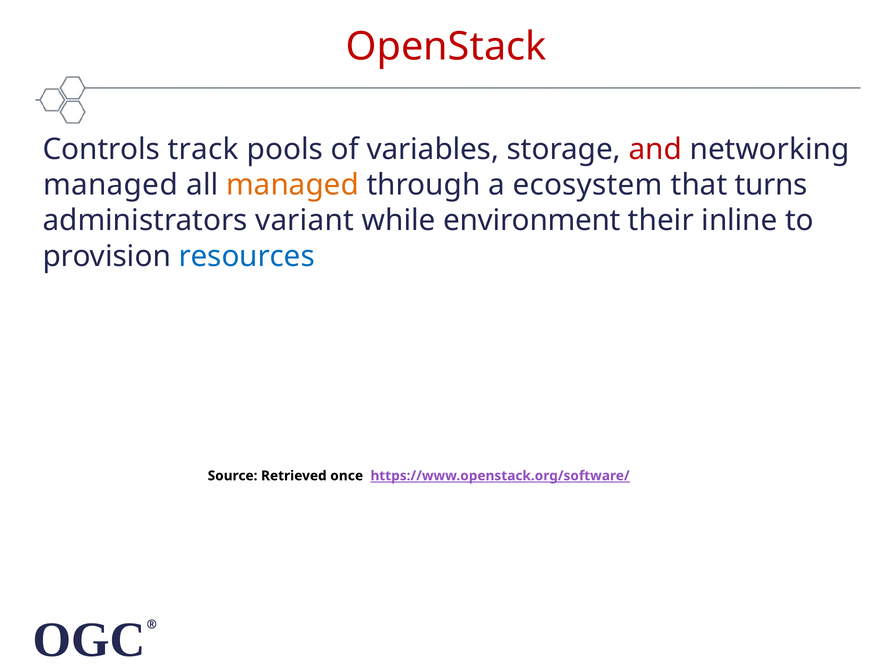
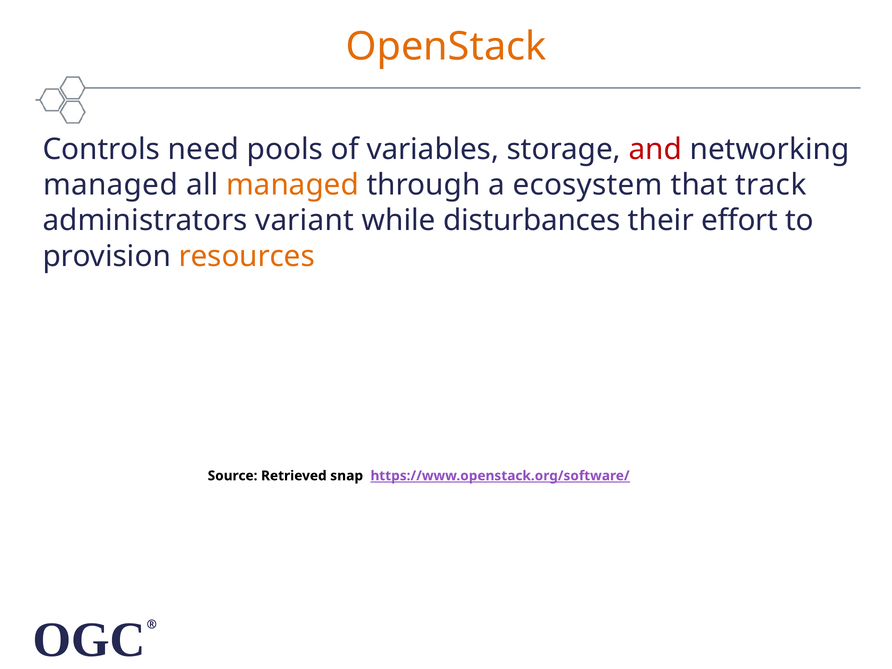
OpenStack colour: red -> orange (446, 47)
track: track -> need (203, 149)
turns: turns -> track (771, 185)
environment: environment -> disturbances (532, 221)
inline: inline -> effort (740, 221)
resources colour: blue -> orange (247, 256)
once: once -> snap (347, 476)
